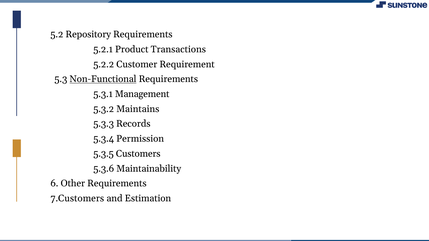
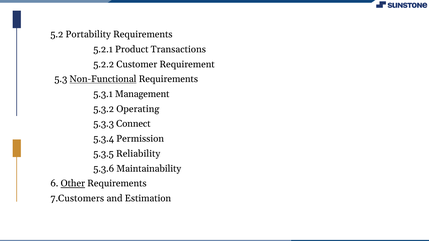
Repository: Repository -> Portability (88, 34)
Maintains: Maintains -> Operating (138, 109)
Records: Records -> Connect (133, 124)
Customers: Customers -> Reliability (138, 154)
Other underline: none -> present (73, 184)
